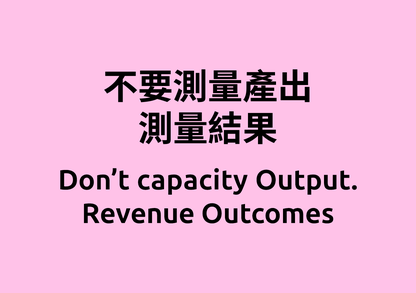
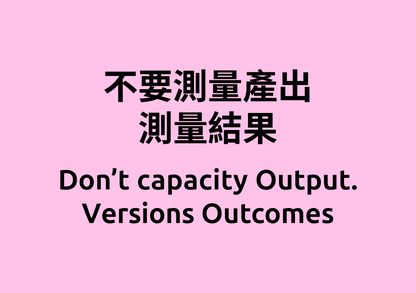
Revenue: Revenue -> Versions (138, 214)
